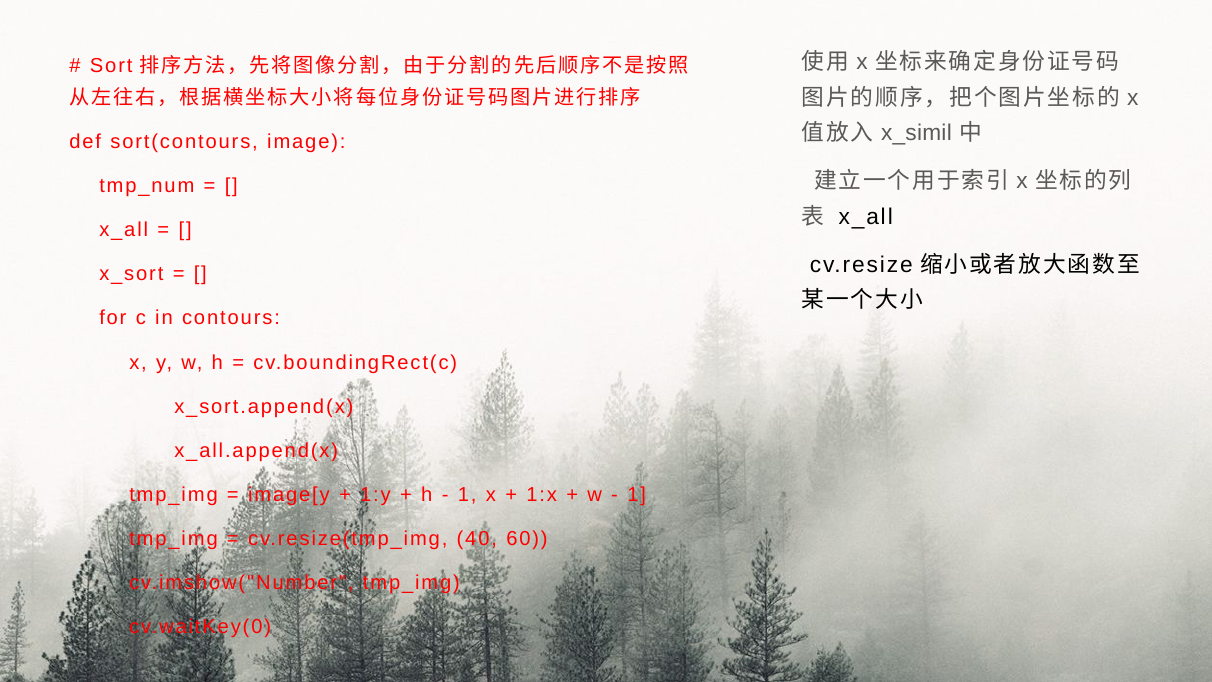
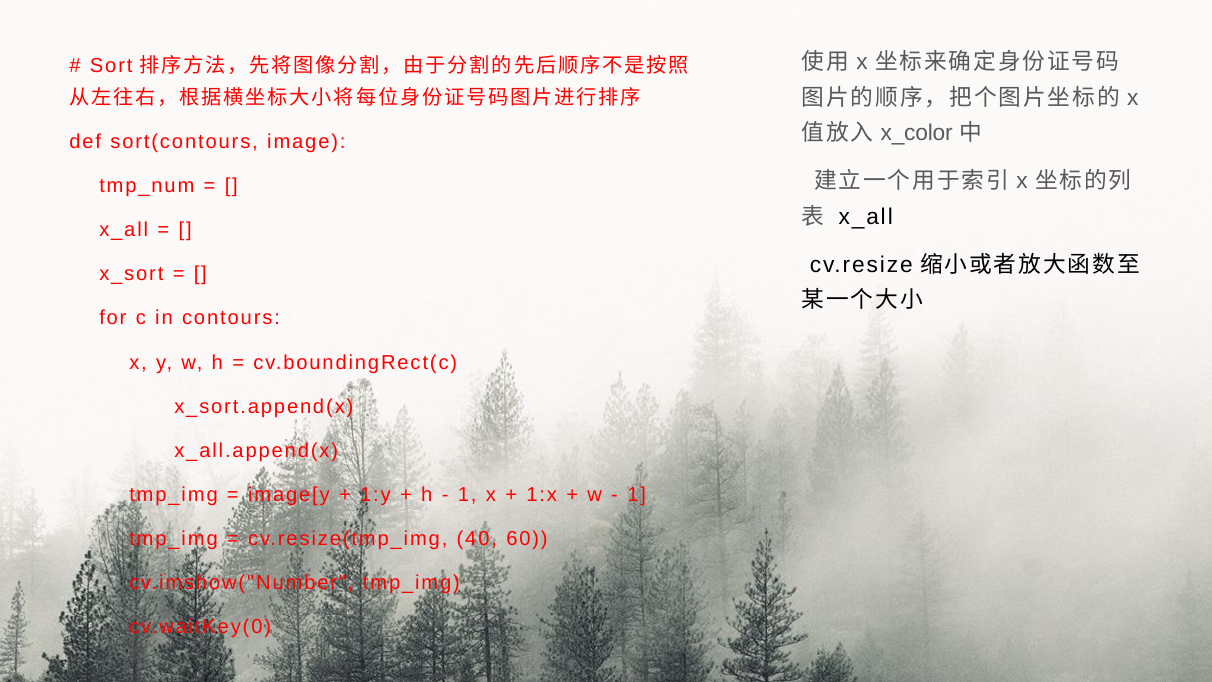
x_simil: x_simil -> x_color (917, 133)
